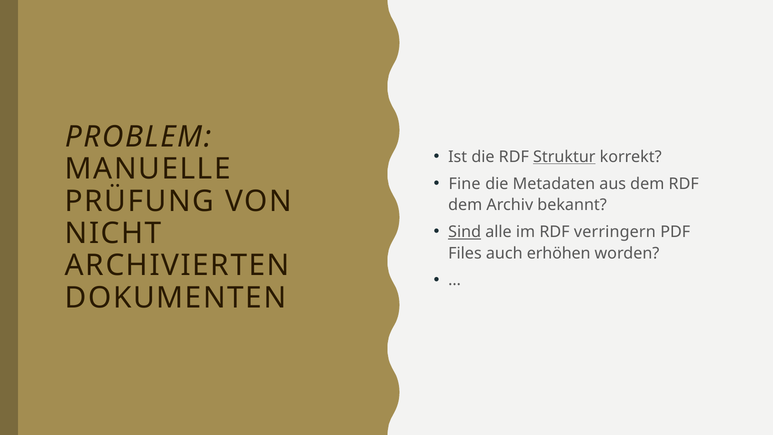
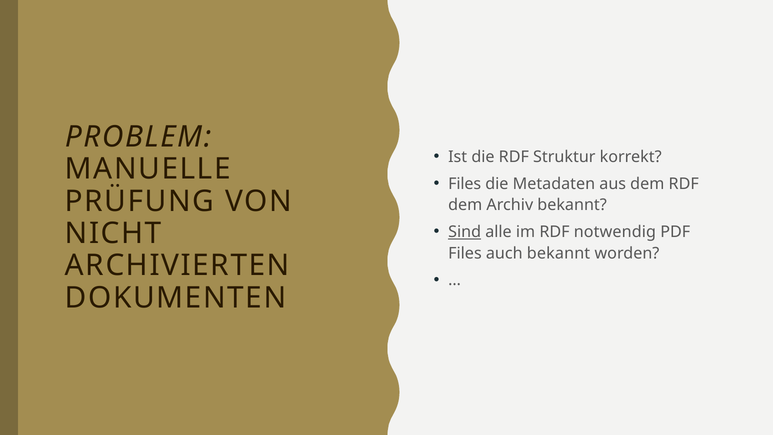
Struktur underline: present -> none (564, 157)
Fine: Fine -> Files (465, 184)
verringern: verringern -> notwendig (615, 232)
auch erhöhen: erhöhen -> bekannt (559, 253)
